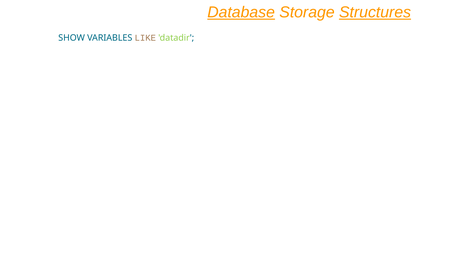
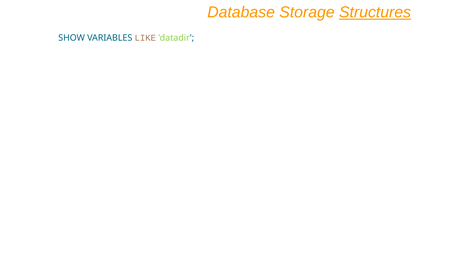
Database underline: present -> none (241, 12)
